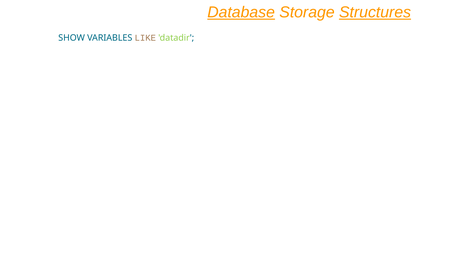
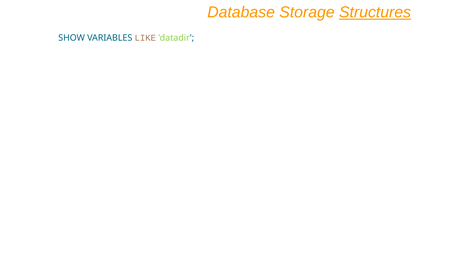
Database underline: present -> none (241, 12)
